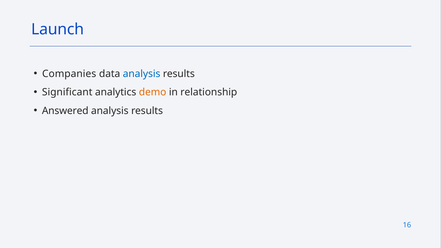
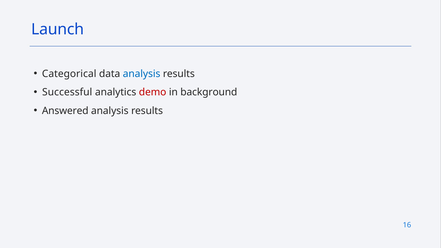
Companies: Companies -> Categorical (69, 74)
Significant: Significant -> Successful (67, 92)
demo colour: orange -> red (153, 92)
relationship: relationship -> background (209, 92)
